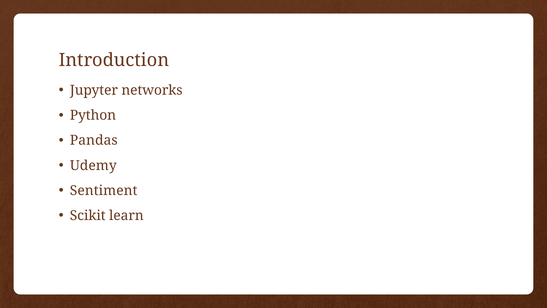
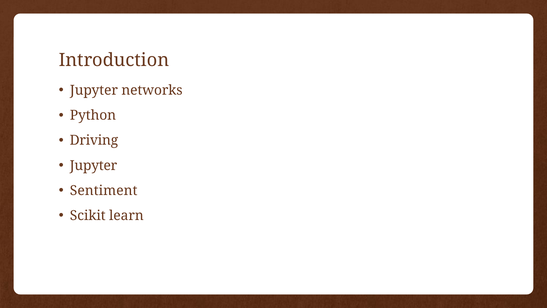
Pandas: Pandas -> Driving (94, 140)
Udemy: Udemy -> Jupyter (93, 165)
